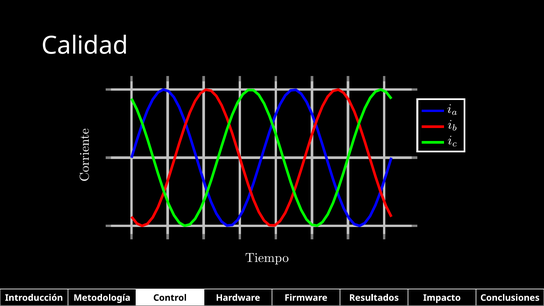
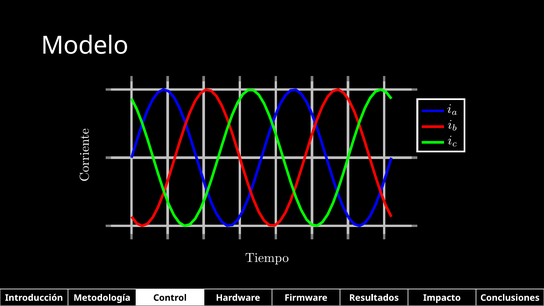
Calidad: Calidad -> Modelo (85, 46)
